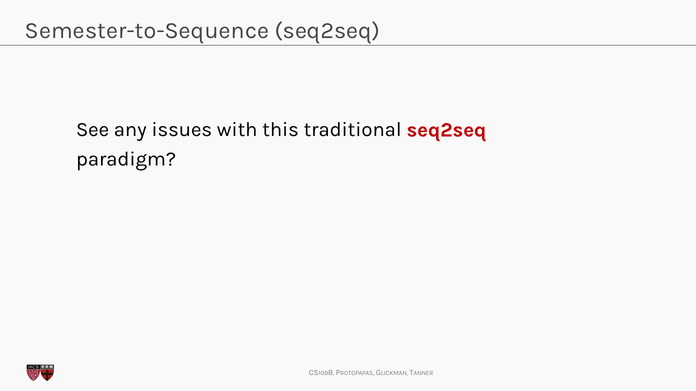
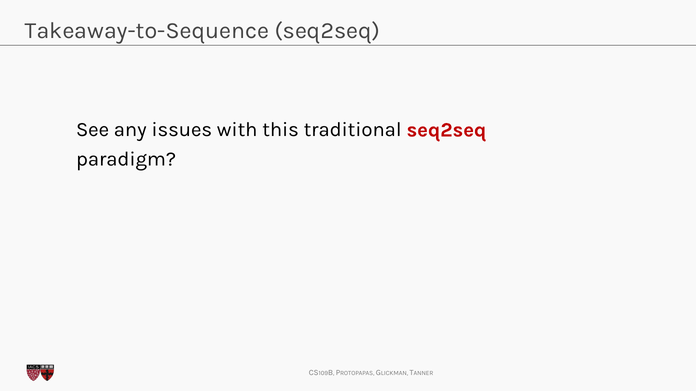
Semester-to-Sequence: Semester-to-Sequence -> Takeaway-to-Sequence (147, 31)
